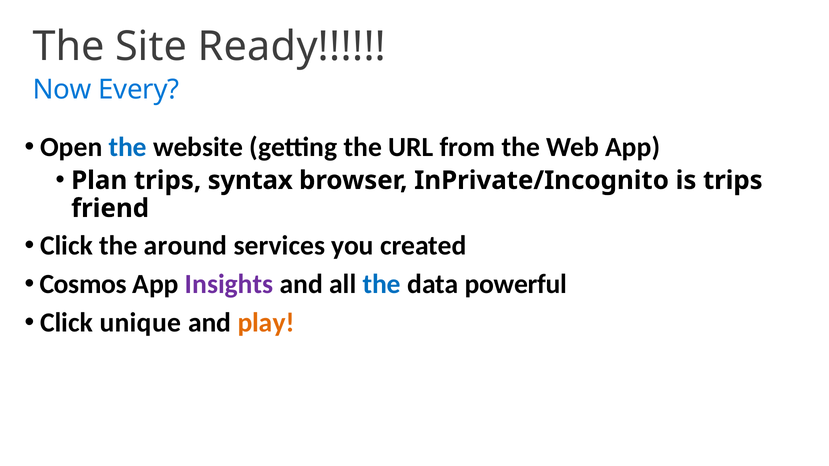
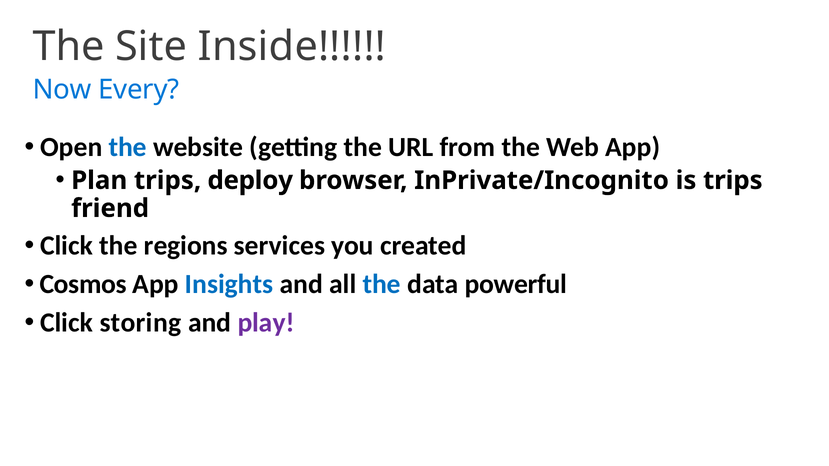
Ready: Ready -> Inside (292, 47)
syntax: syntax -> deploy (250, 180)
around: around -> regions (186, 246)
Insights colour: purple -> blue (229, 285)
unique: unique -> storing (140, 323)
play colour: orange -> purple (266, 323)
